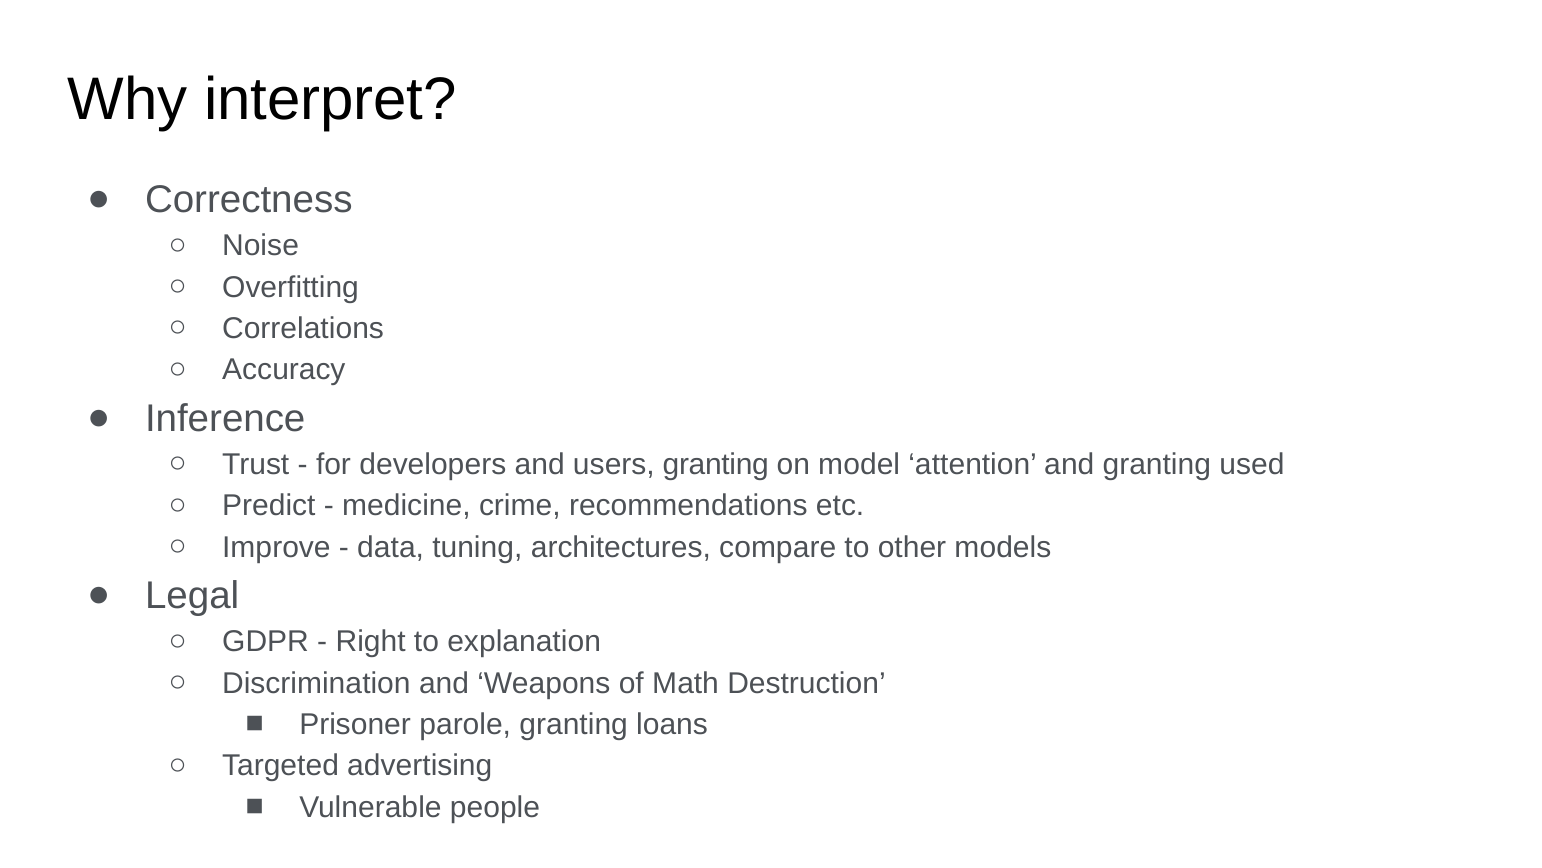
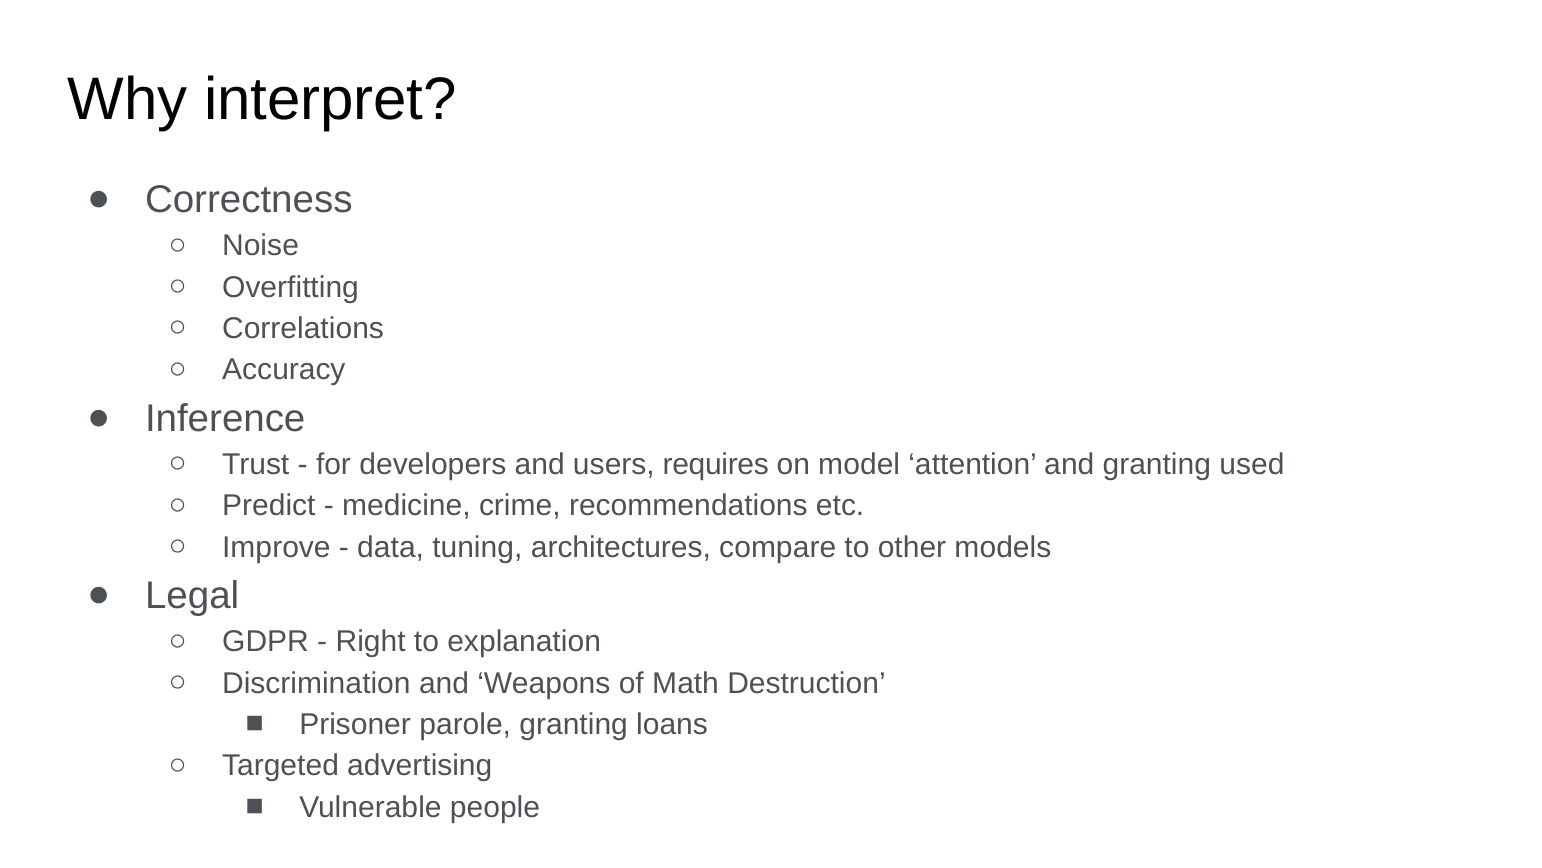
users granting: granting -> requires (716, 464)
